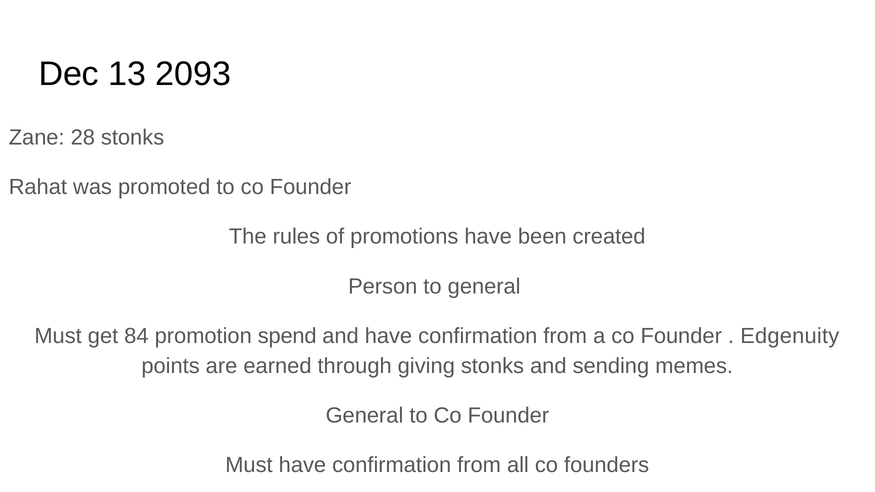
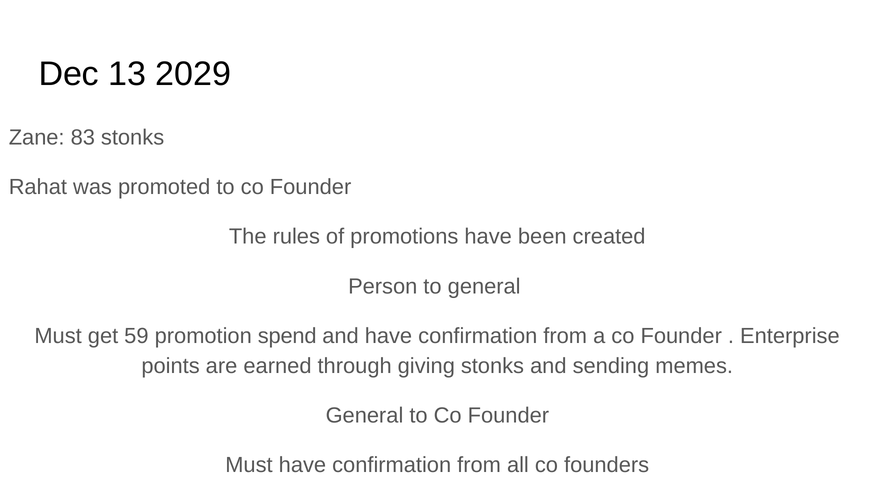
2093: 2093 -> 2029 (193, 74)
28: 28 -> 83 (83, 138)
84: 84 -> 59 (136, 336)
Edgenuity: Edgenuity -> Enterprise (790, 336)
